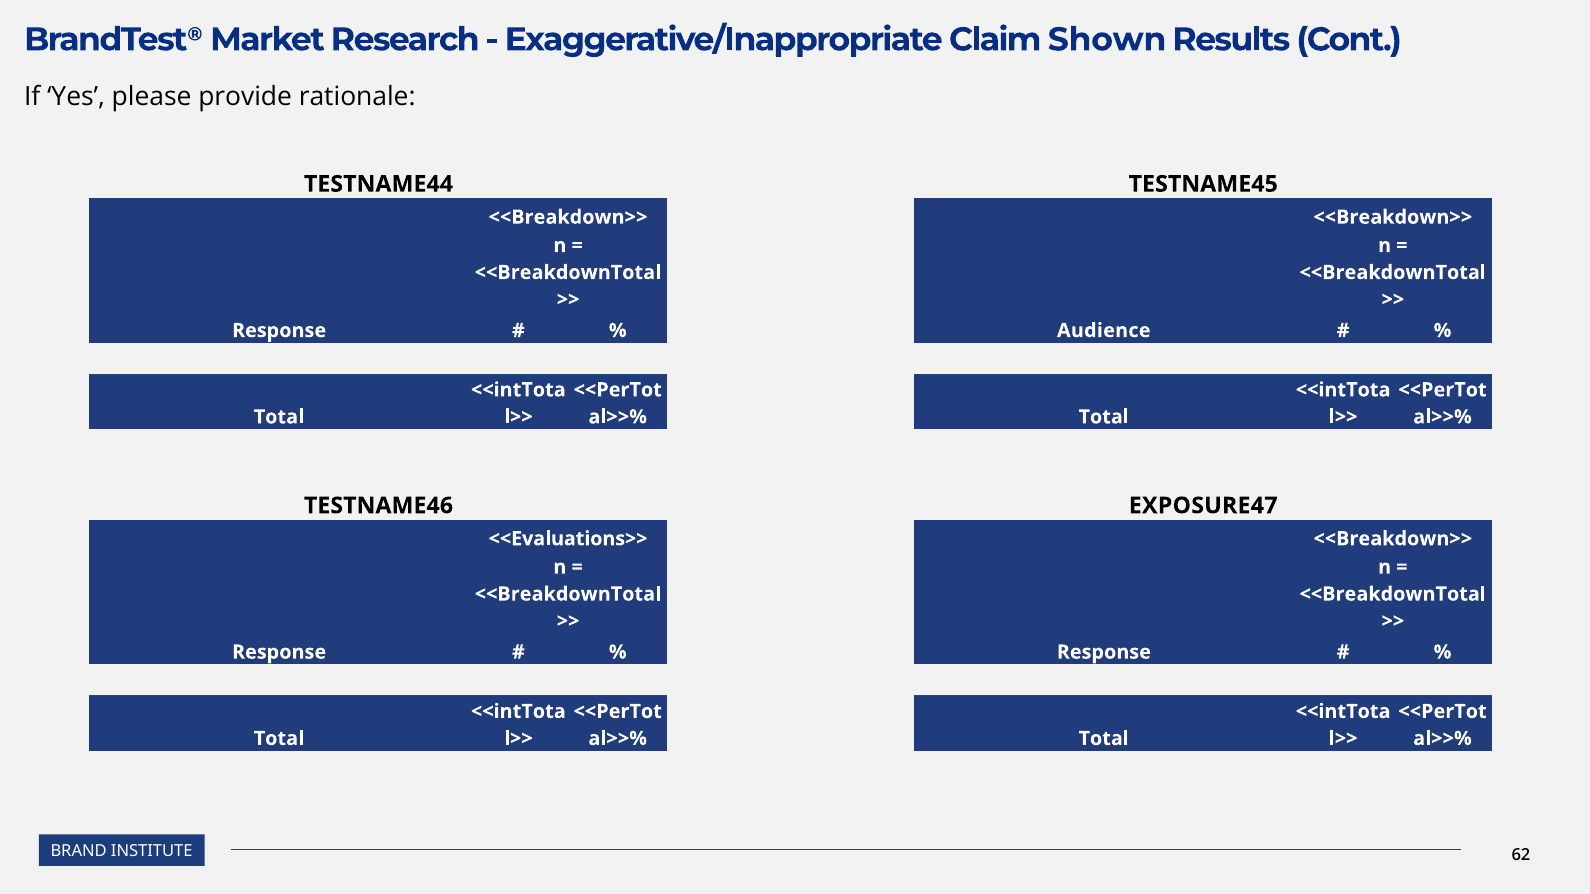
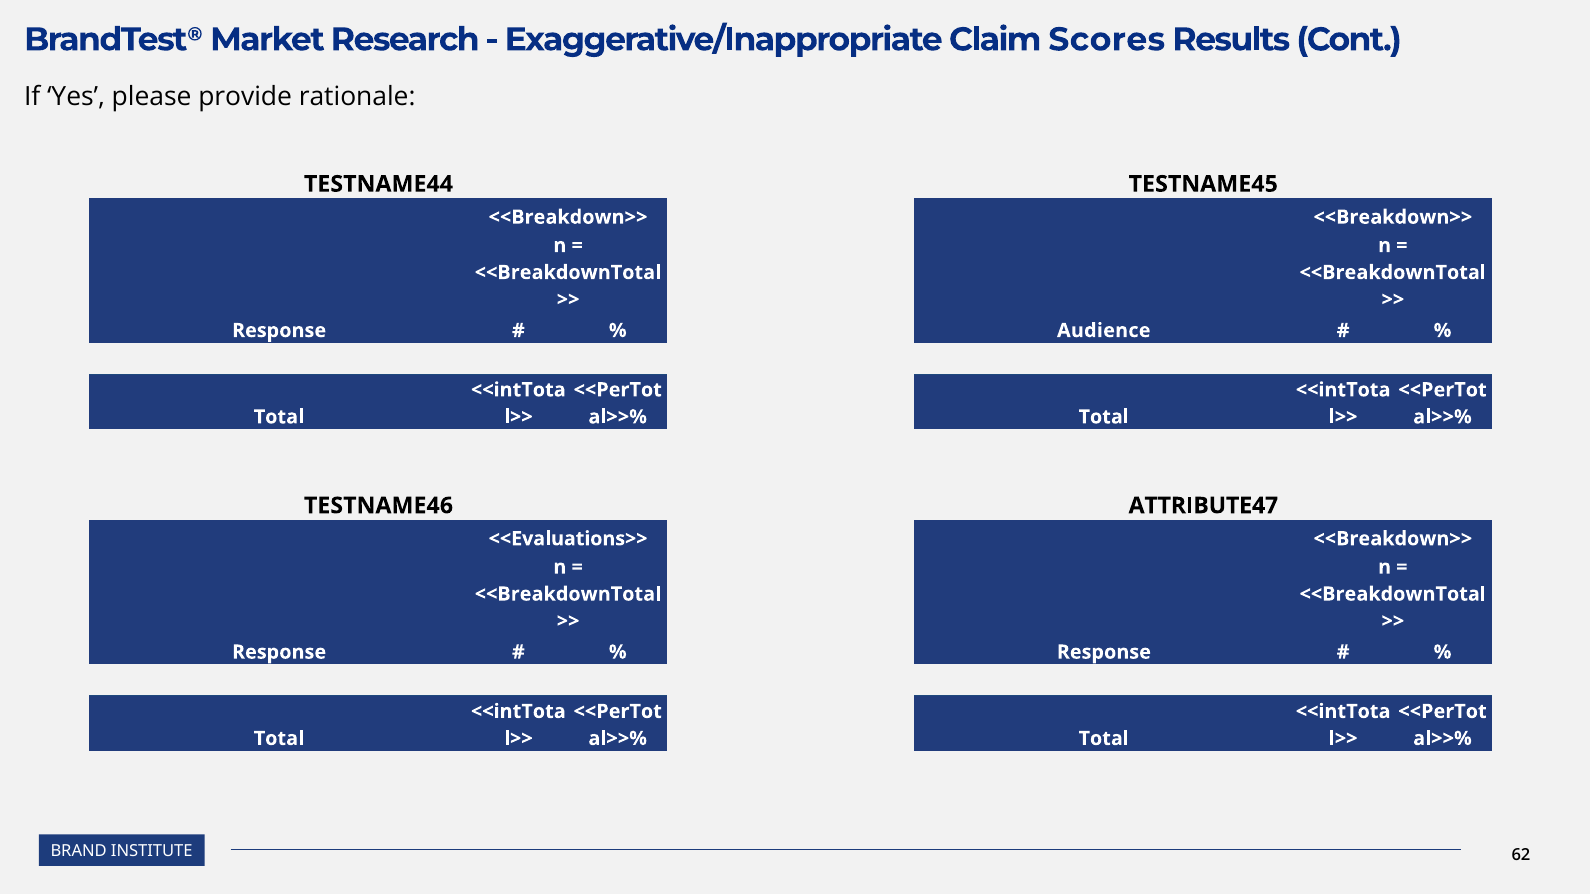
Shown: Shown -> Scores (1107, 40)
EXPOSURE47: EXPOSURE47 -> ATTRIBUTE47 (1203, 506)
